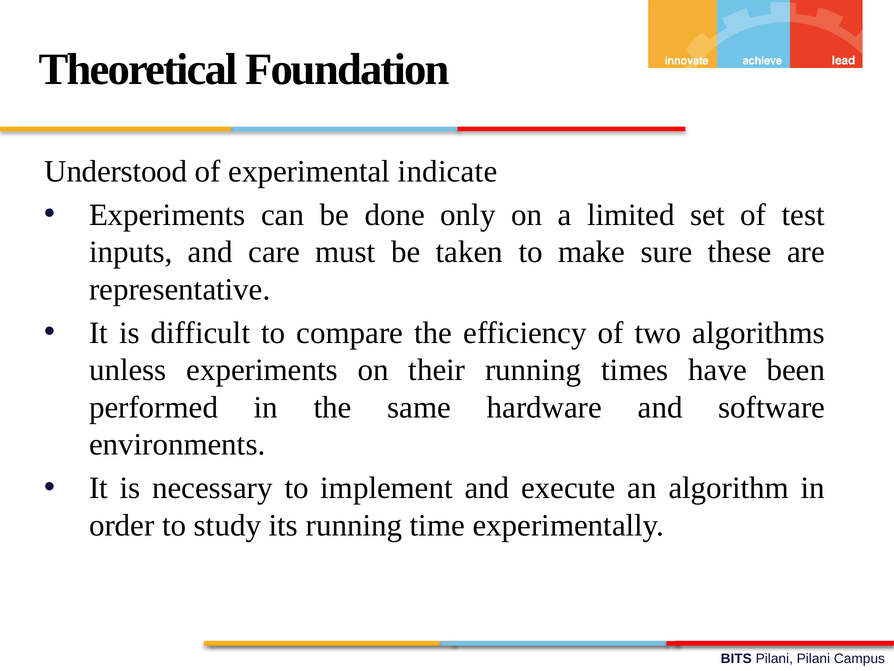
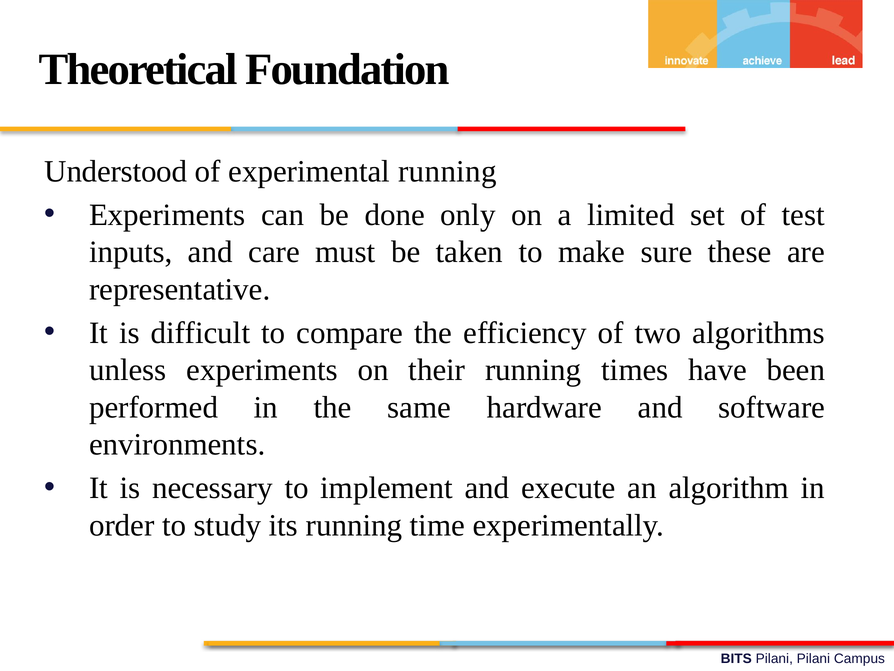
experimental indicate: indicate -> running (448, 171)
